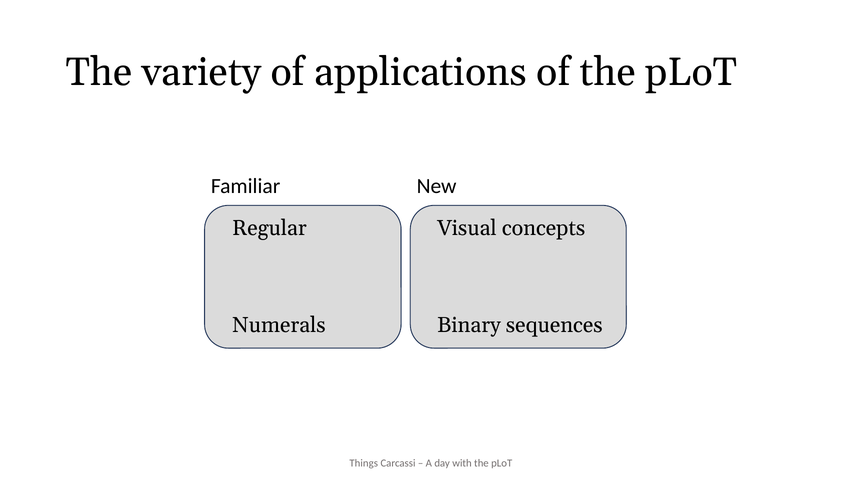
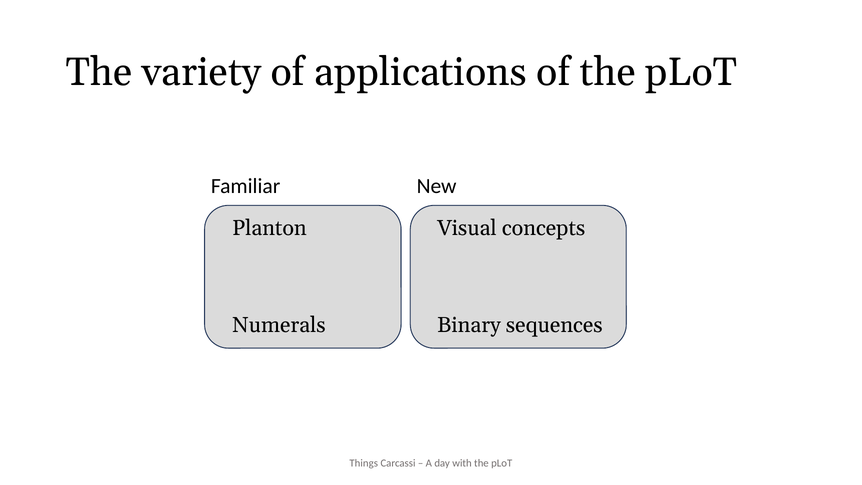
Regular: Regular -> Planton (269, 228)
